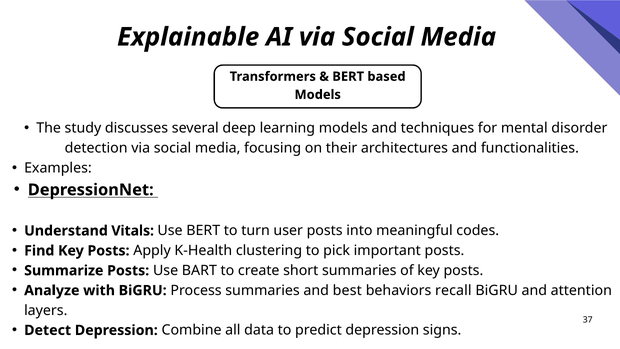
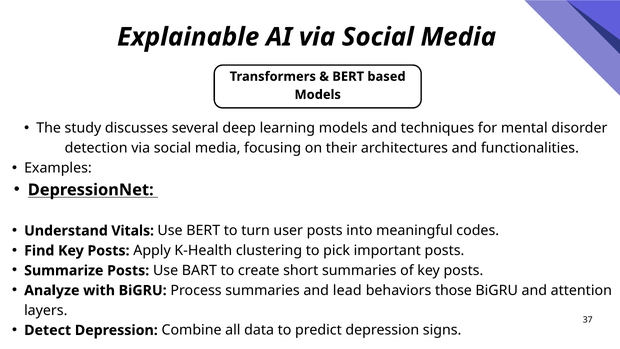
best: best -> lead (347, 290)
recall: recall -> those (453, 290)
